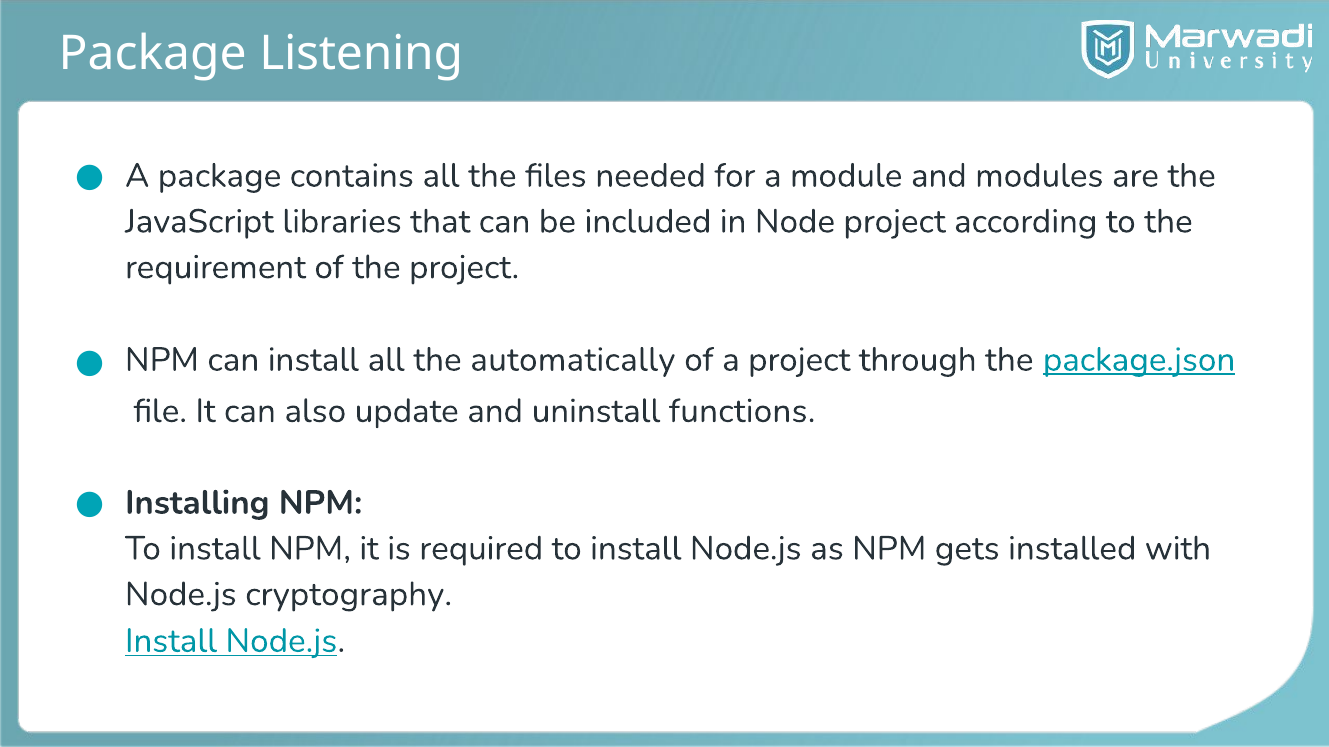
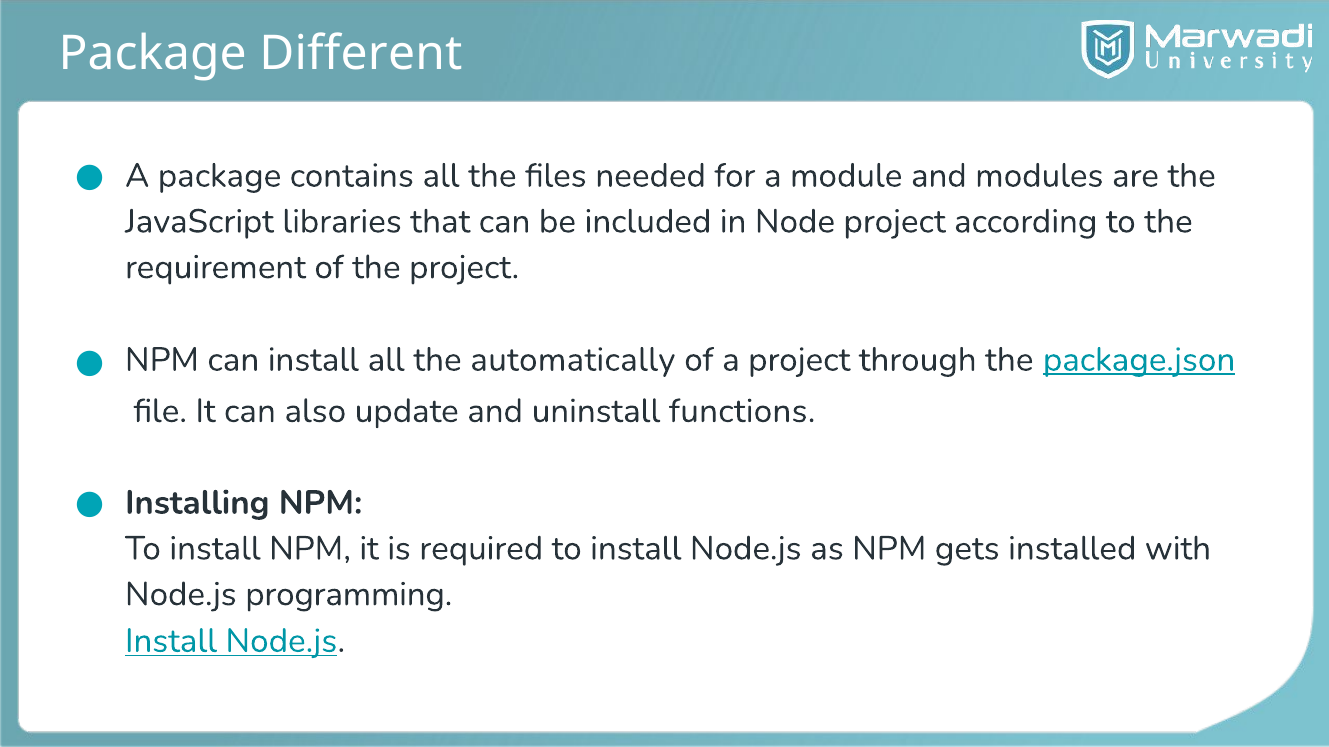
Listening: Listening -> Different (361, 53)
cryptography: cryptography -> programming (349, 595)
